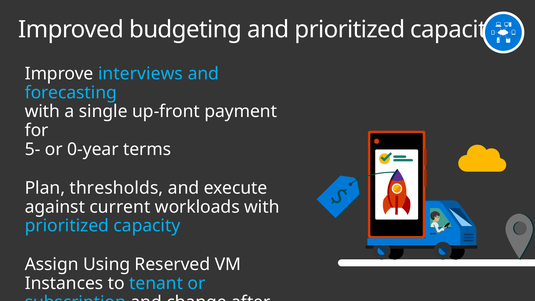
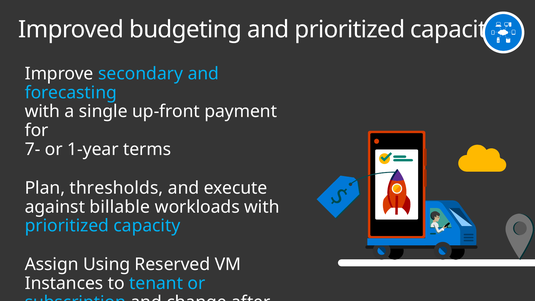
interviews: interviews -> secondary (141, 74)
5-: 5- -> 7- (33, 149)
0-year: 0-year -> 1-year (93, 149)
current: current -> billable (120, 207)
